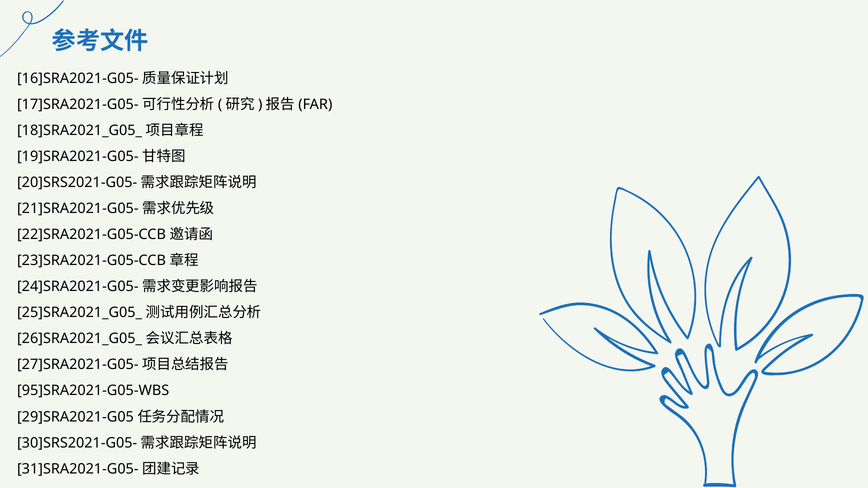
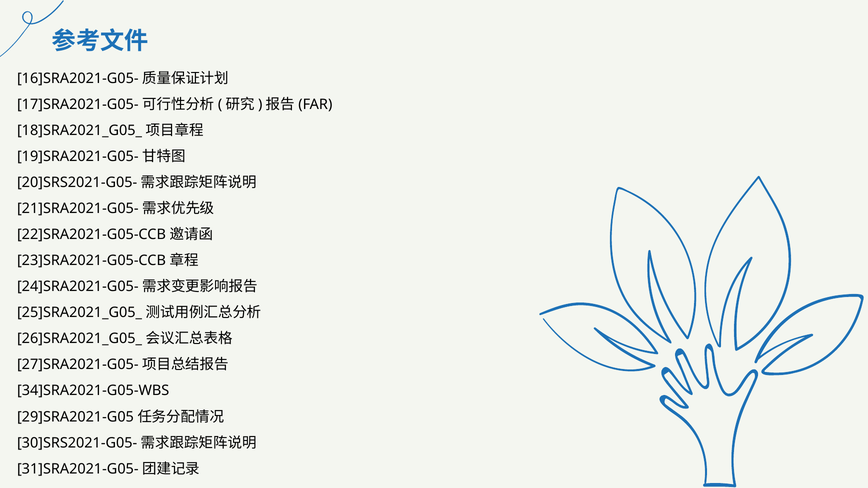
95]SRA2021-G05-WBS: 95]SRA2021-G05-WBS -> 34]SRA2021-G05-WBS (93, 391)
